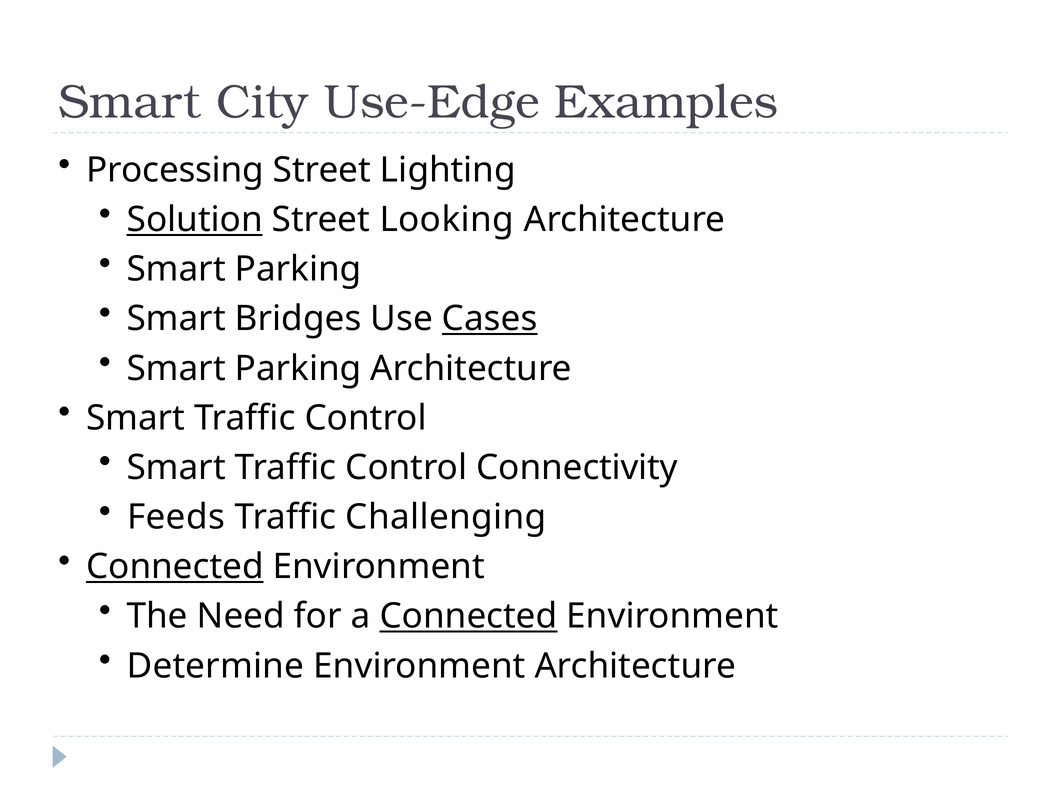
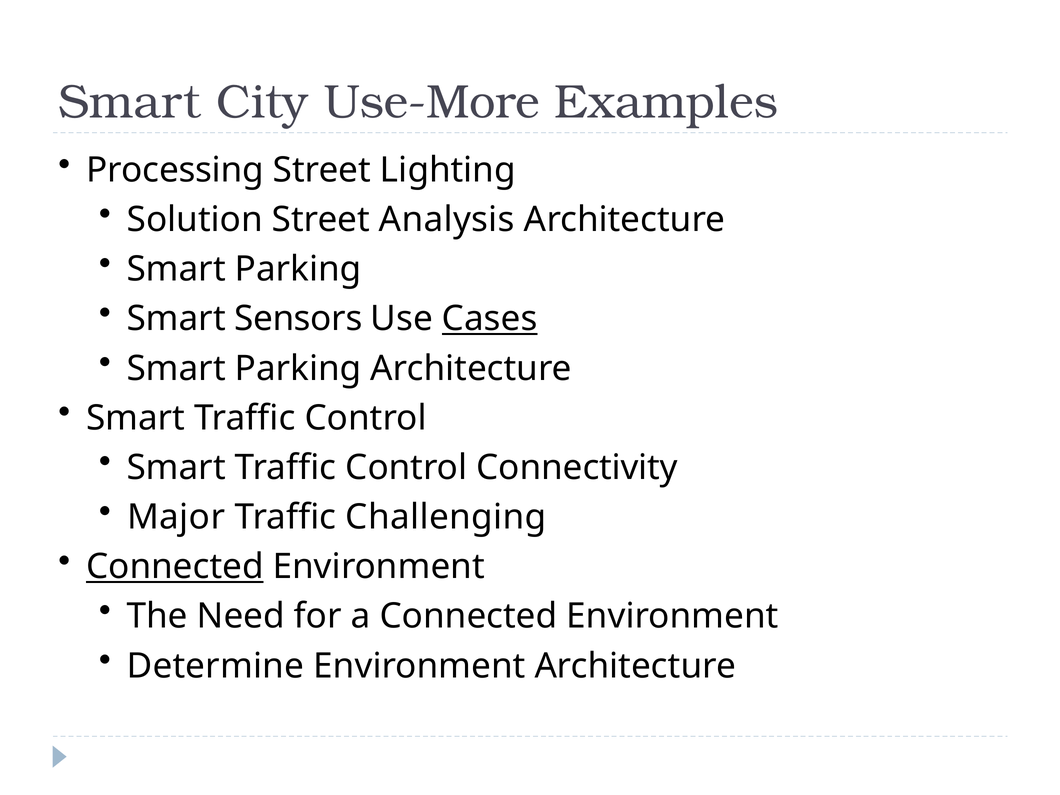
Use-Edge: Use-Edge -> Use-More (432, 102)
Solution underline: present -> none (195, 220)
Looking: Looking -> Analysis (447, 220)
Bridges: Bridges -> Sensors (298, 319)
Feeds: Feeds -> Major (176, 517)
Connected underline: present -> none (469, 616)
